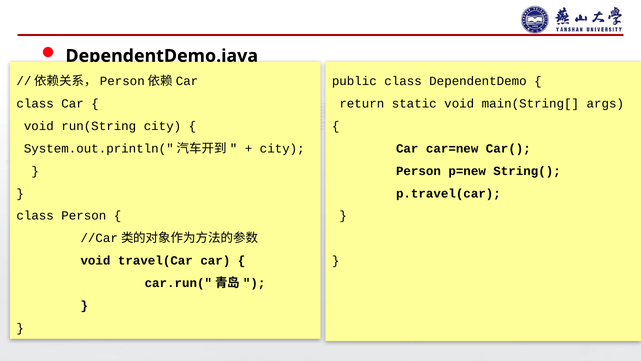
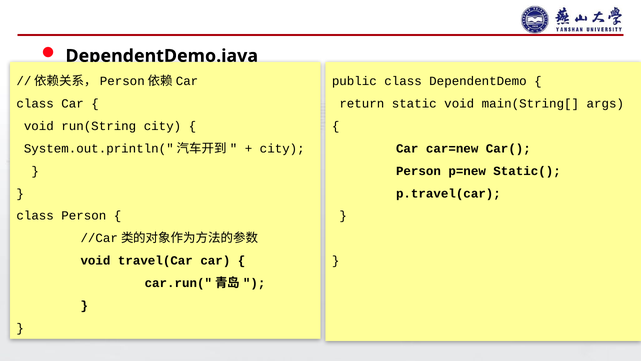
String(: String( -> Static( (527, 171)
